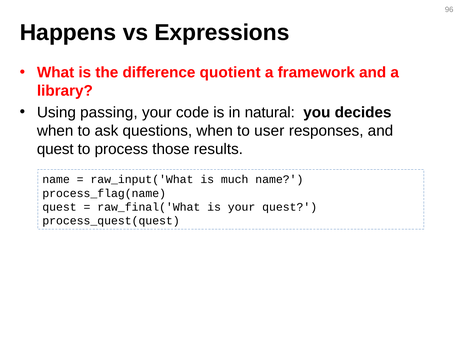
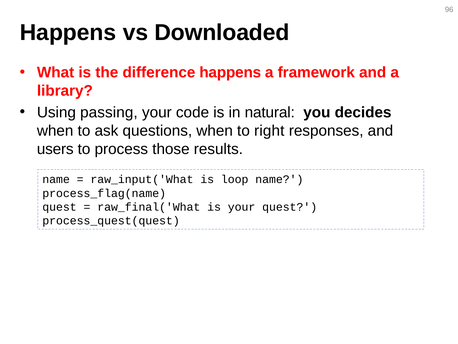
Expressions: Expressions -> Downloaded (222, 32)
difference quotient: quotient -> happens (230, 72)
user: user -> right (269, 130)
quest: quest -> users (55, 149)
much: much -> loop (235, 179)
